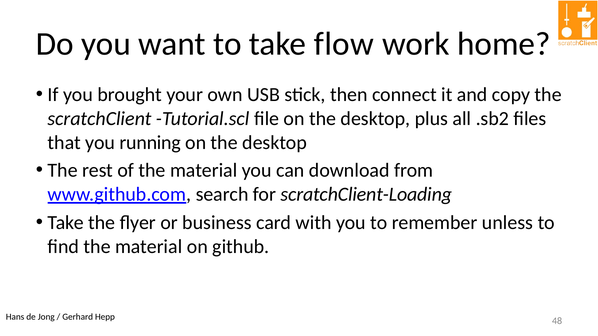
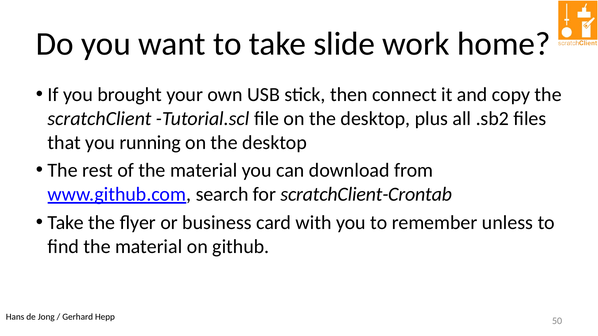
flow: flow -> slide (344, 44)
scratchClient-Loading: scratchClient-Loading -> scratchClient-Crontab (366, 195)
48: 48 -> 50 (557, 321)
